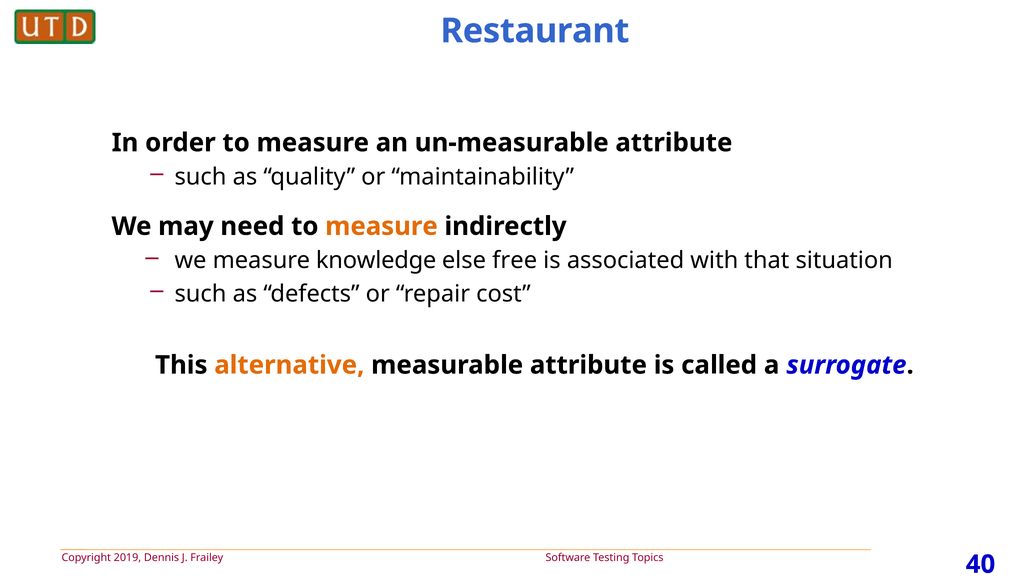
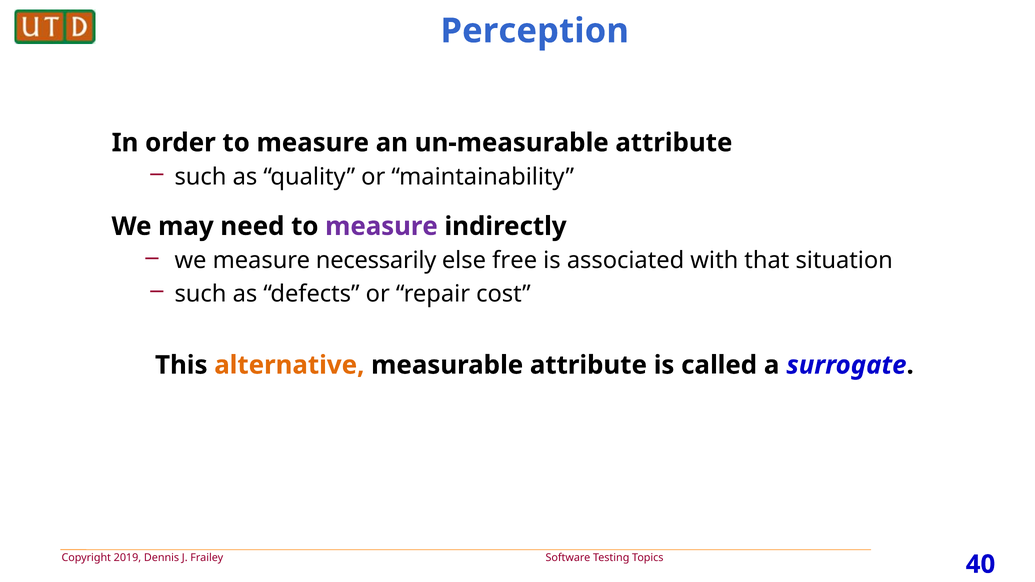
Restaurant: Restaurant -> Perception (535, 31)
measure colour: orange -> purple (381, 226)
knowledge: knowledge -> necessarily (376, 261)
